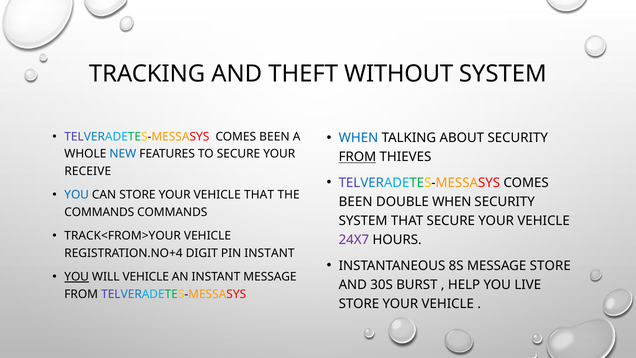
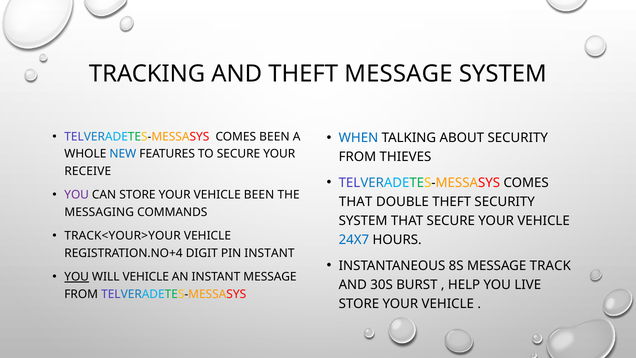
THEFT WITHOUT: WITHOUT -> MESSAGE (398, 74)
FROM underline: present -> none (357, 157)
YOU colour: blue -> purple (77, 195)
VEHICLE THAT: THAT -> BEEN (259, 195)
BEEN: BEEN -> THAT (356, 202)
DOUBLE WHEN: WHEN -> THEFT (452, 202)
COMMANDS: COMMANDS -> MESSAGING (99, 212)
TRACK<FROM>YOUR: TRACK<FROM>YOUR -> TRACK<YOUR>YOUR (123, 236)
24X7 colour: purple -> blue (354, 240)
MESSAGE STORE: STORE -> TRACK (550, 266)
